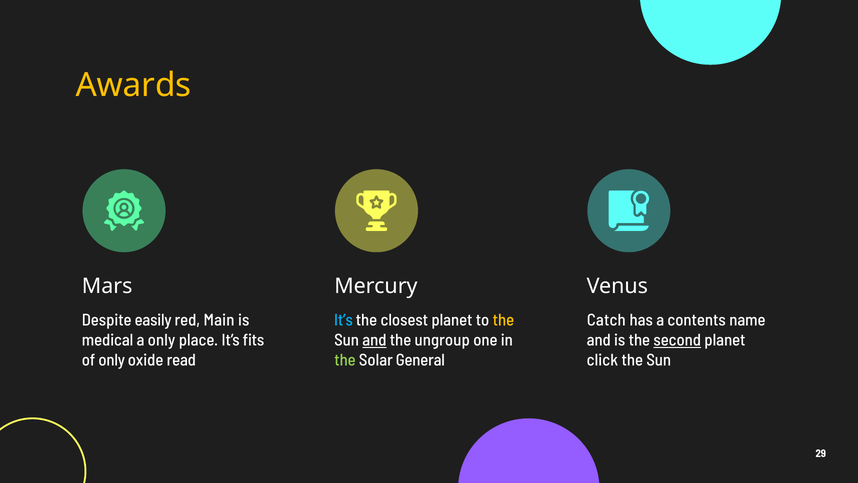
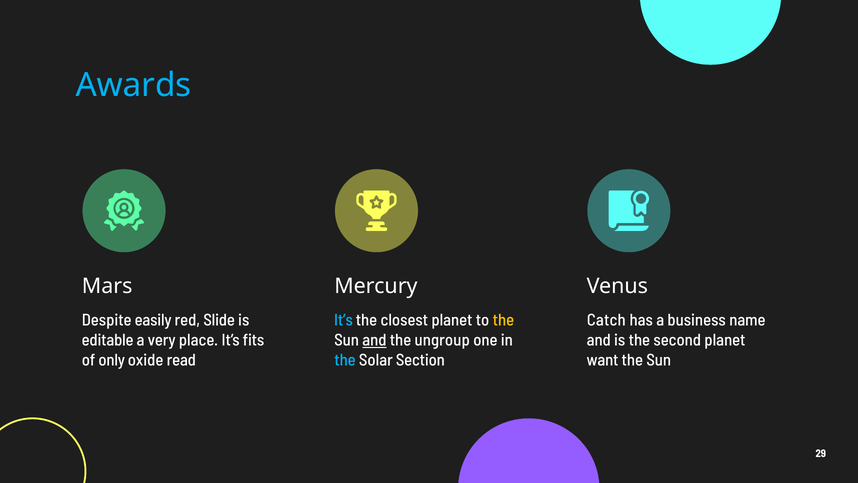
Awards colour: yellow -> light blue (133, 85)
Main: Main -> Slide (219, 320)
contents: contents -> business (697, 320)
medical: medical -> editable (108, 340)
a only: only -> very (162, 340)
second underline: present -> none (677, 340)
the colour: light green -> light blue (345, 360)
General: General -> Section (420, 360)
click: click -> want (603, 360)
